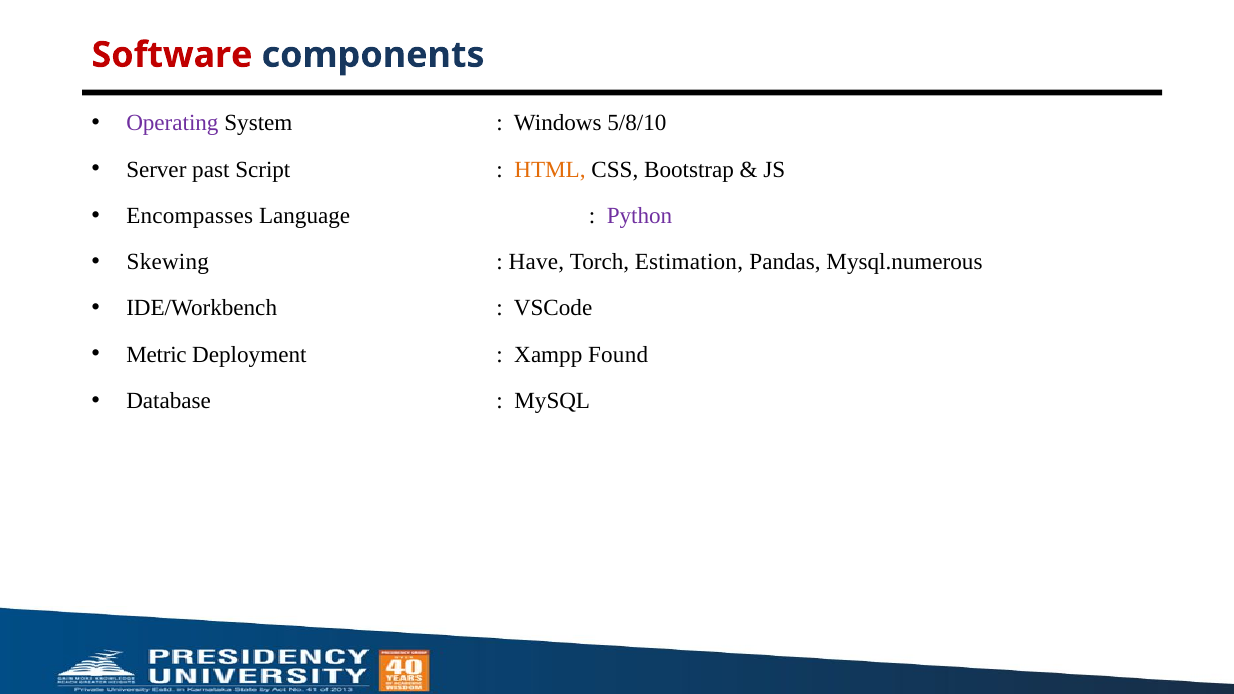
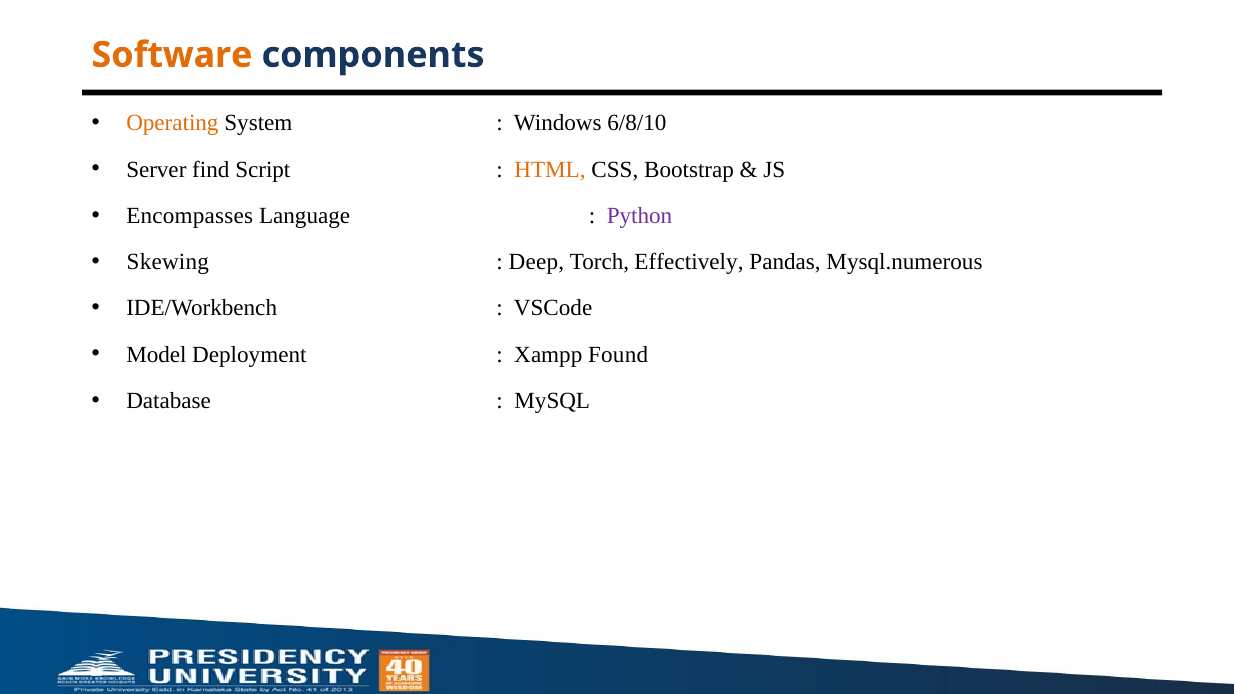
Software colour: red -> orange (172, 55)
Operating colour: purple -> orange (172, 123)
5/8/10: 5/8/10 -> 6/8/10 (637, 123)
past: past -> find (211, 170)
Have: Have -> Deep (536, 262)
Estimation: Estimation -> Effectively (689, 262)
Metric: Metric -> Model (156, 355)
